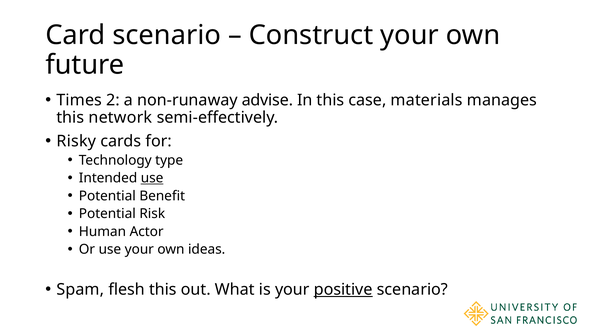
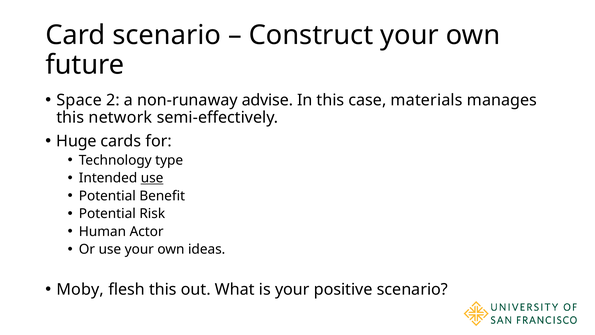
Times: Times -> Space (79, 100)
Risky: Risky -> Huge (76, 141)
Spam: Spam -> Moby (80, 289)
positive underline: present -> none (343, 289)
